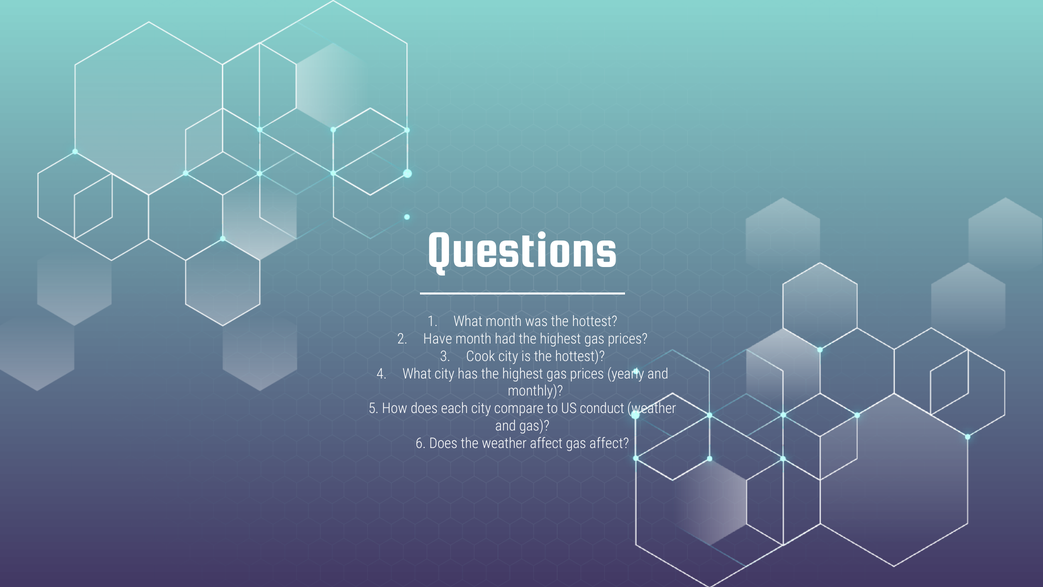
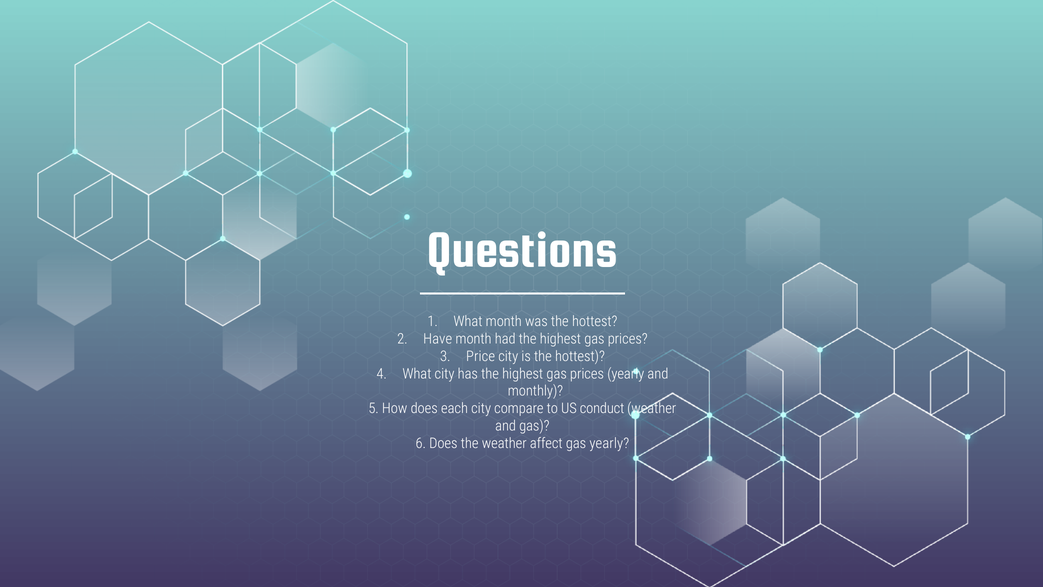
Cook: Cook -> Price (481, 356)
gas affect: affect -> yearly (609, 443)
